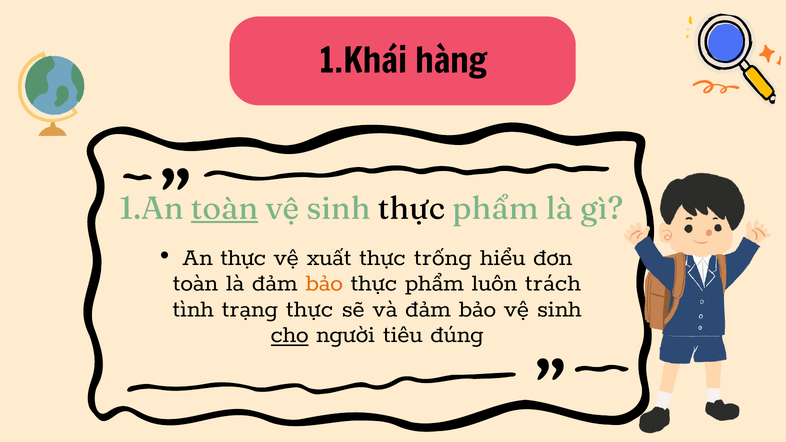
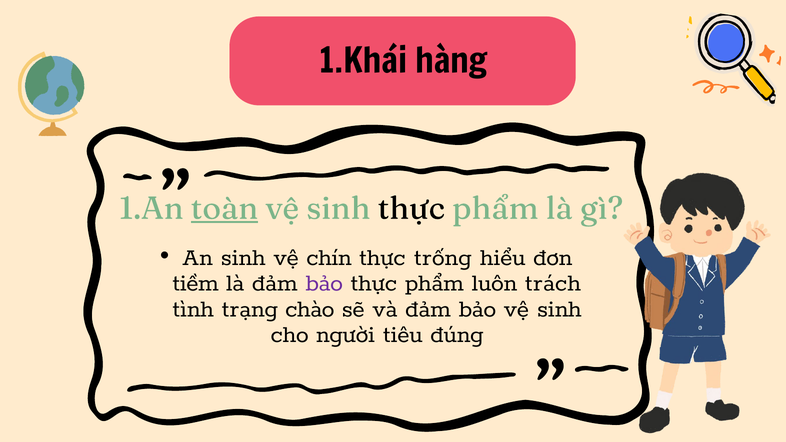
An thực: thực -> sinh (243, 257)
xuất: xuất -> chín (329, 257)
toàn: toàn -> tiềm (195, 282)
bảo colour: orange -> purple (324, 282)
trạng thực: thực -> chào (310, 308)
cho underline: present -> none (290, 334)
